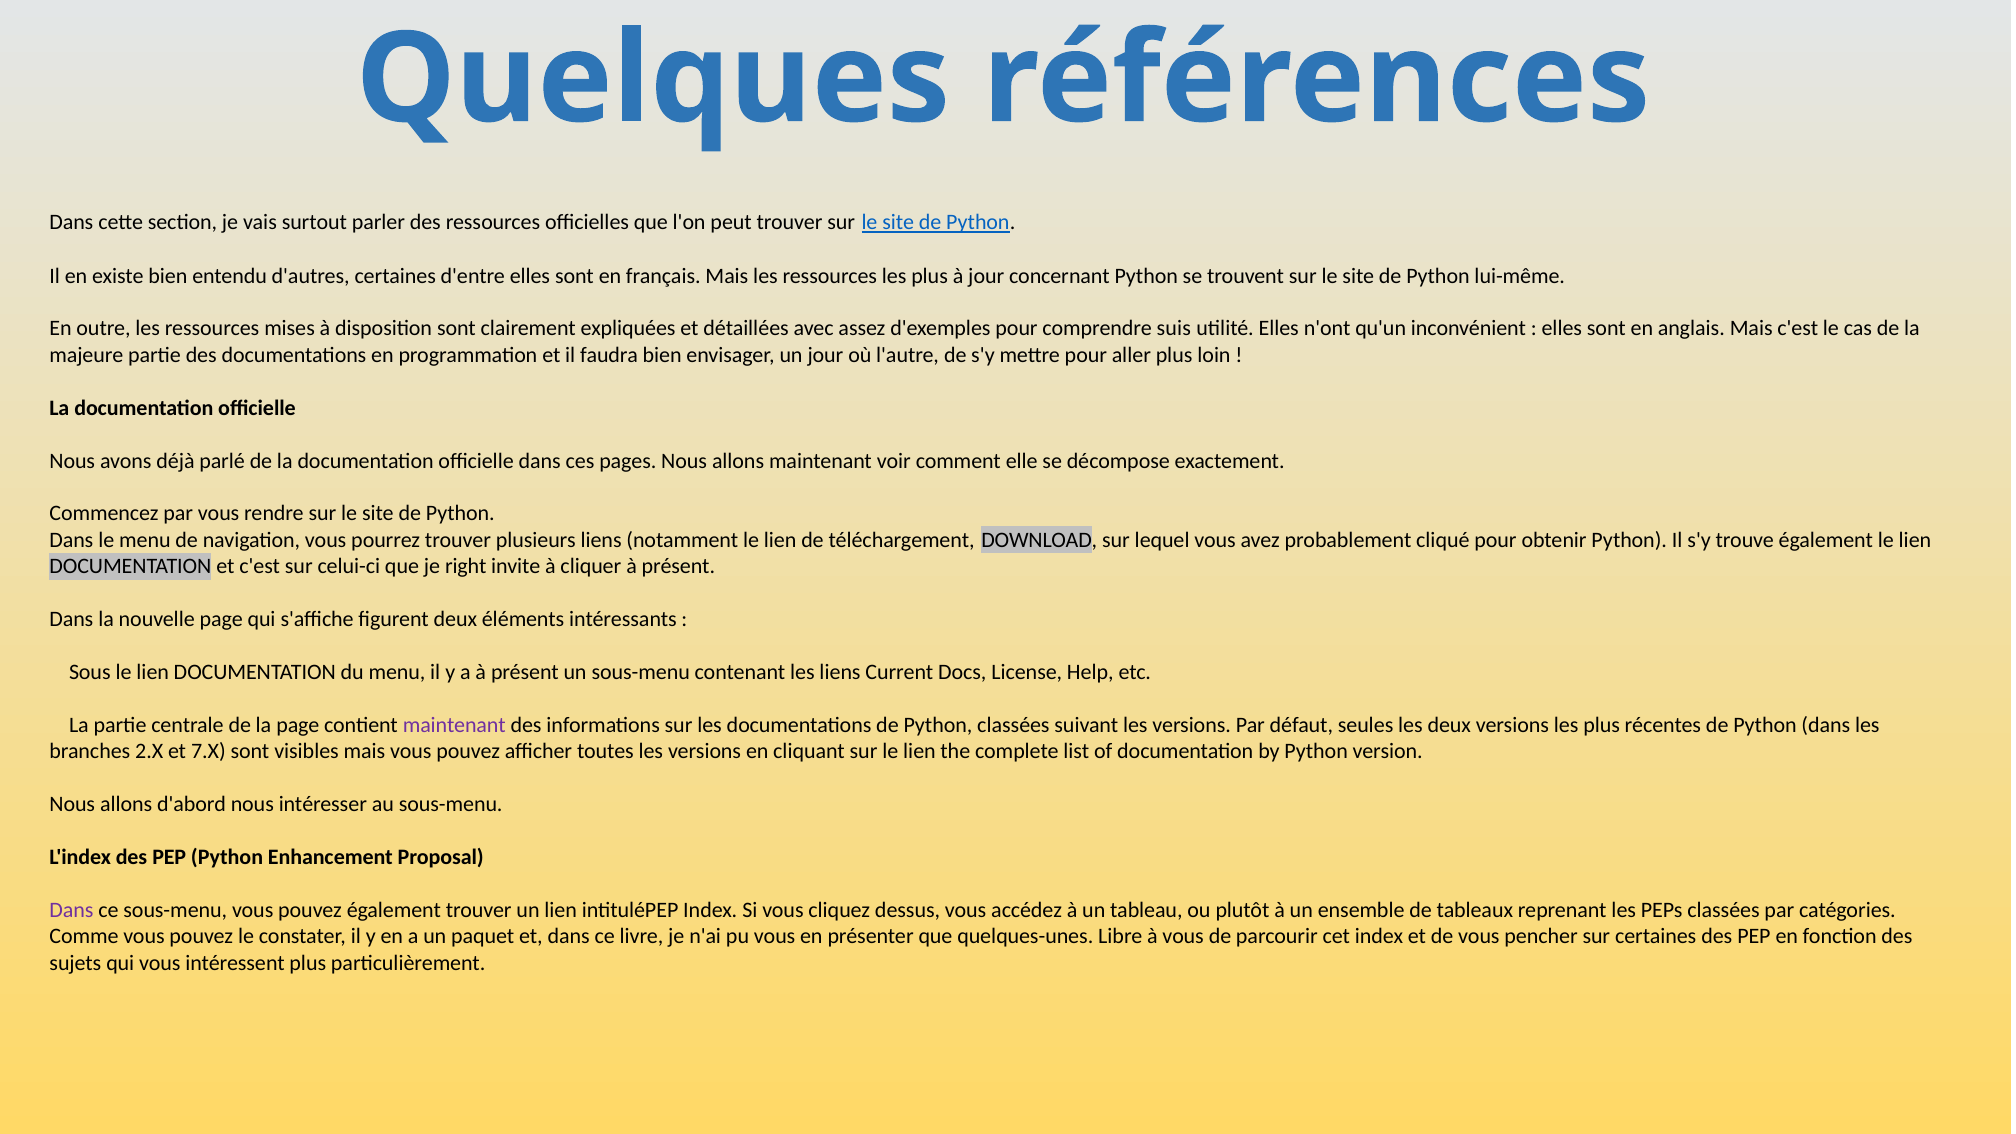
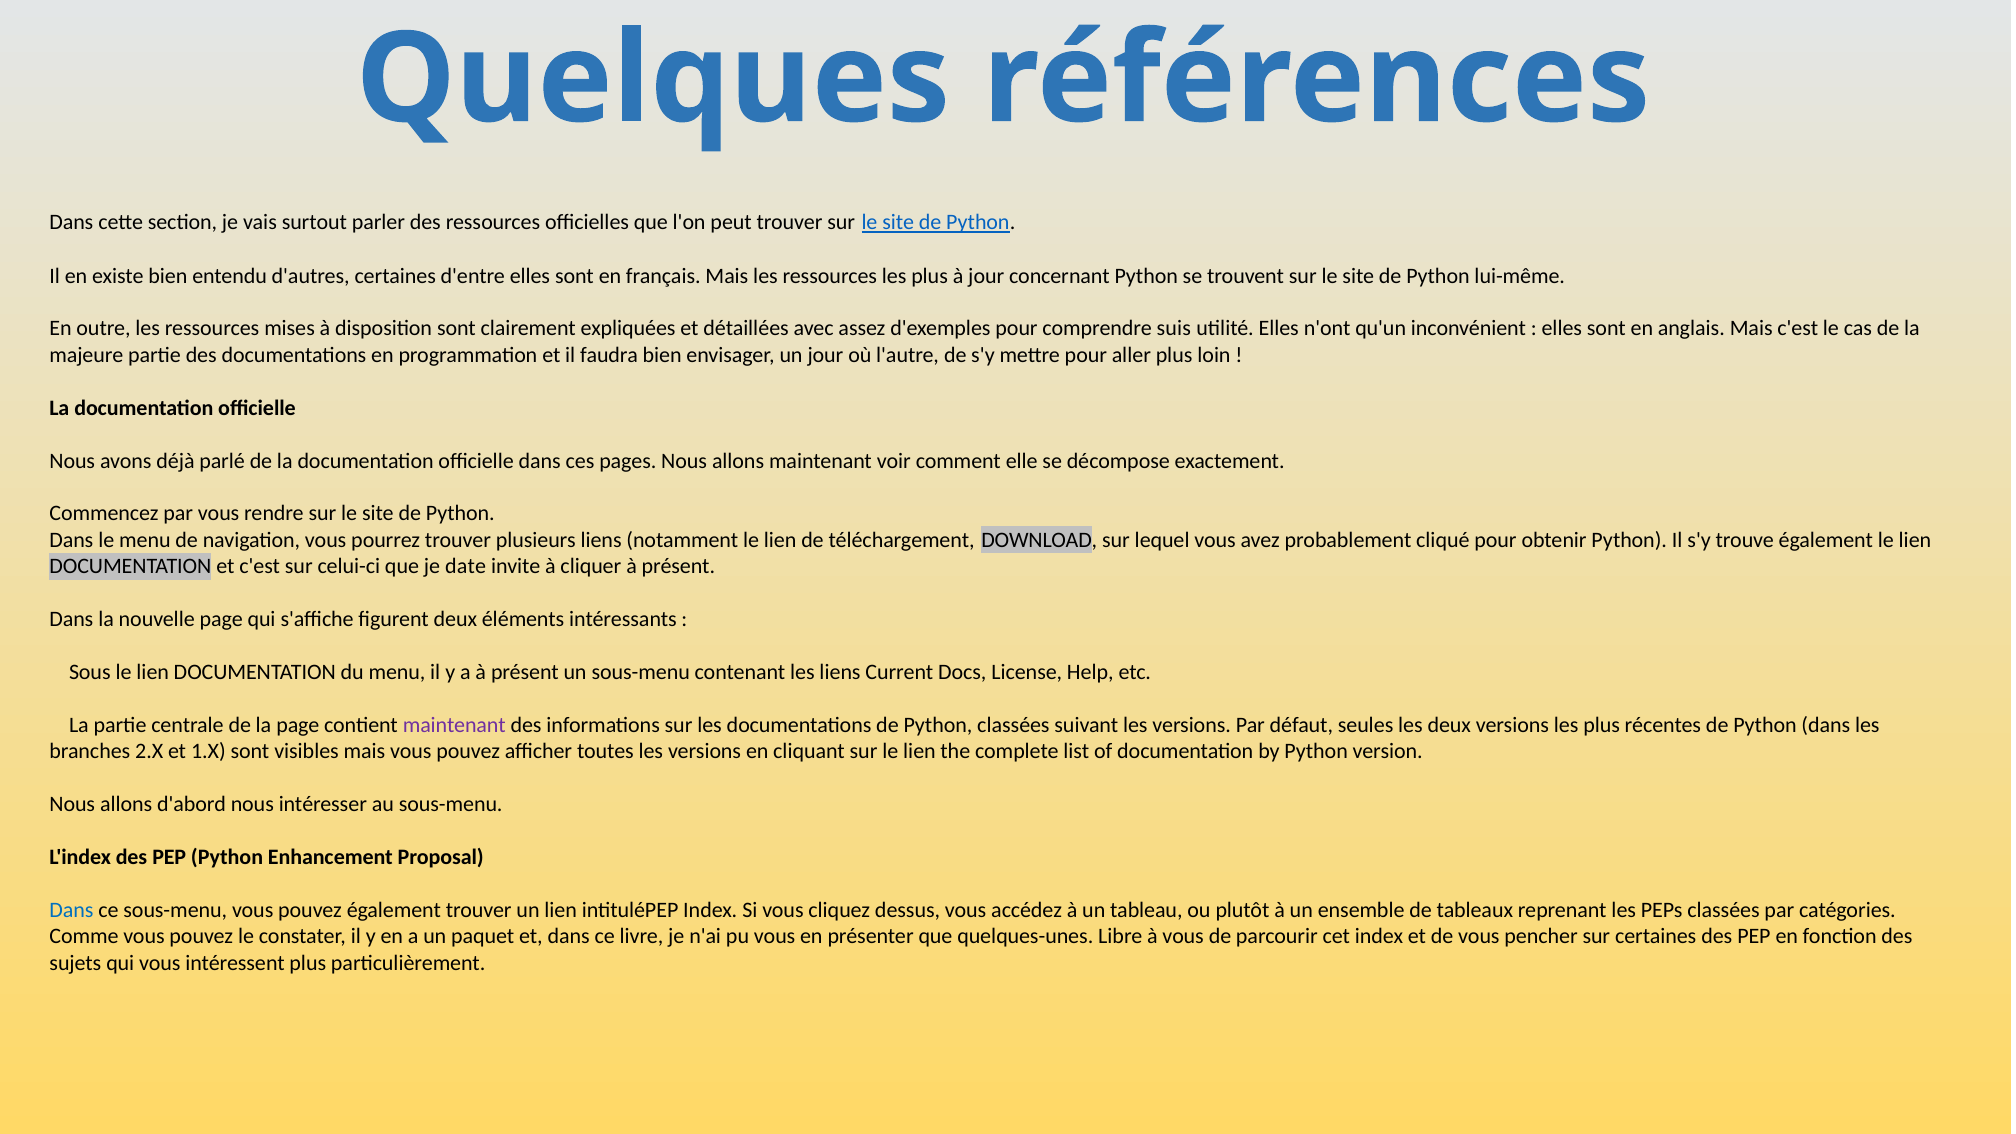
right: right -> date (466, 567)
7.X: 7.X -> 1.X (208, 752)
Dans colour: purple -> blue (71, 910)
